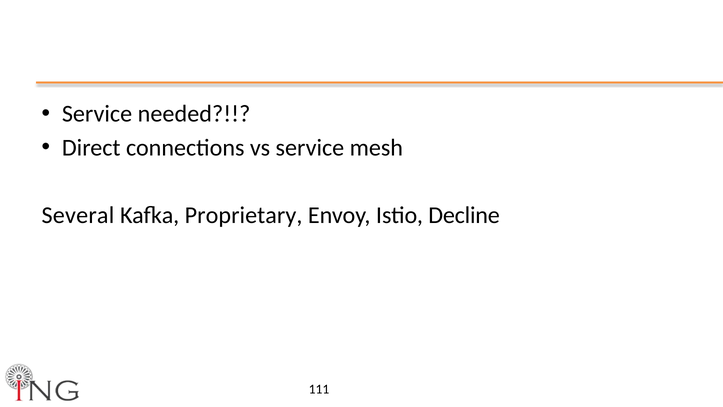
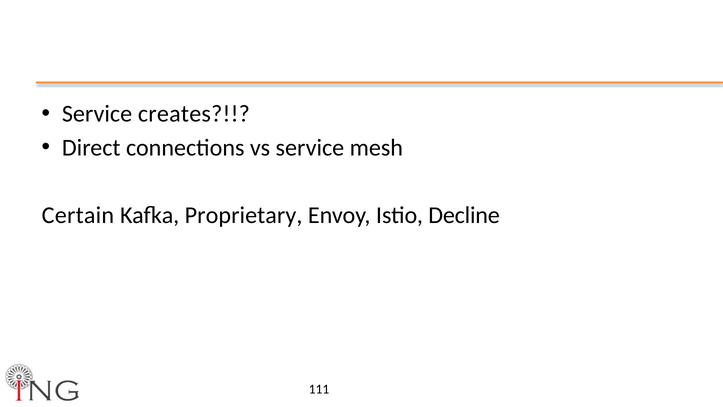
needed: needed -> creates (194, 114)
Several: Several -> Certain (78, 215)
